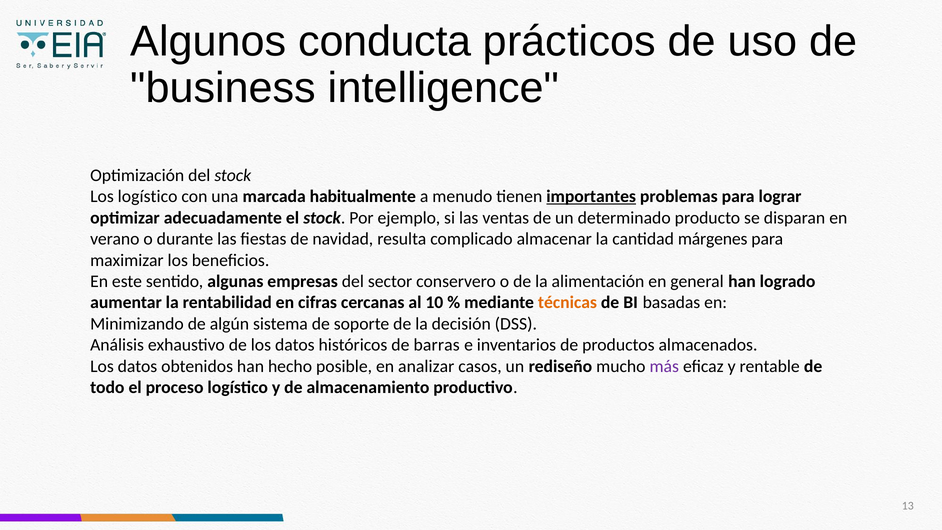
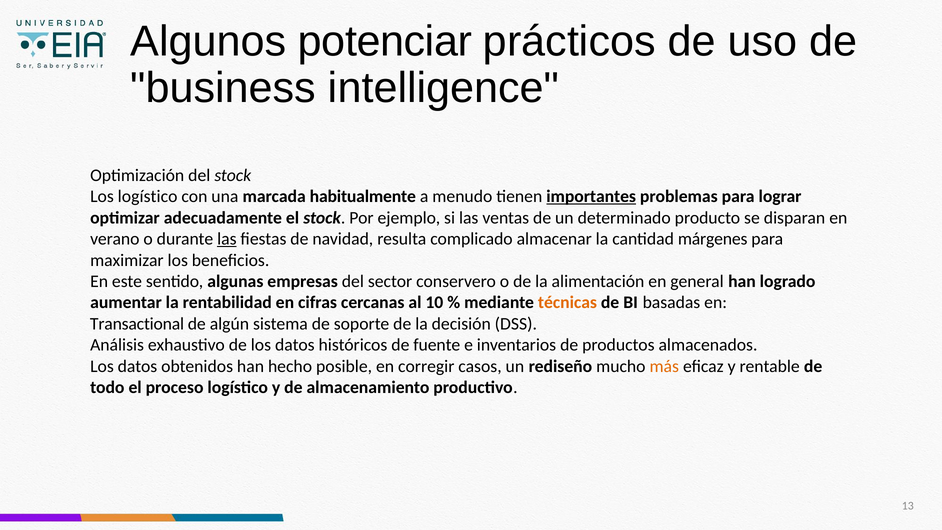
conducta: conducta -> potenciar (385, 41)
las underline: none -> present (227, 239)
Minimizando: Minimizando -> Transactional (137, 324)
barras: barras -> fuente (437, 345)
analizar: analizar -> corregir (426, 366)
más colour: purple -> orange (664, 366)
